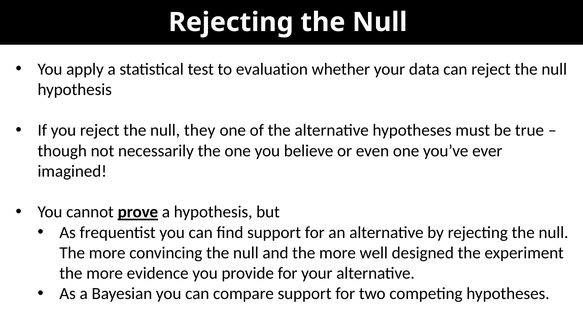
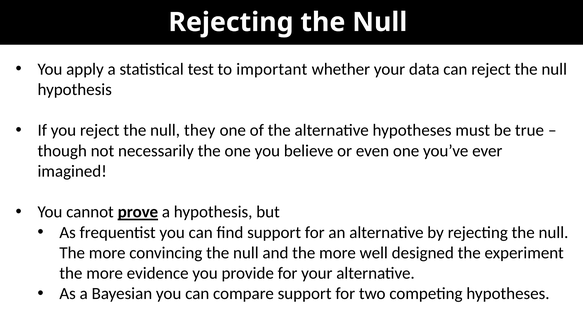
evaluation: evaluation -> important (272, 69)
